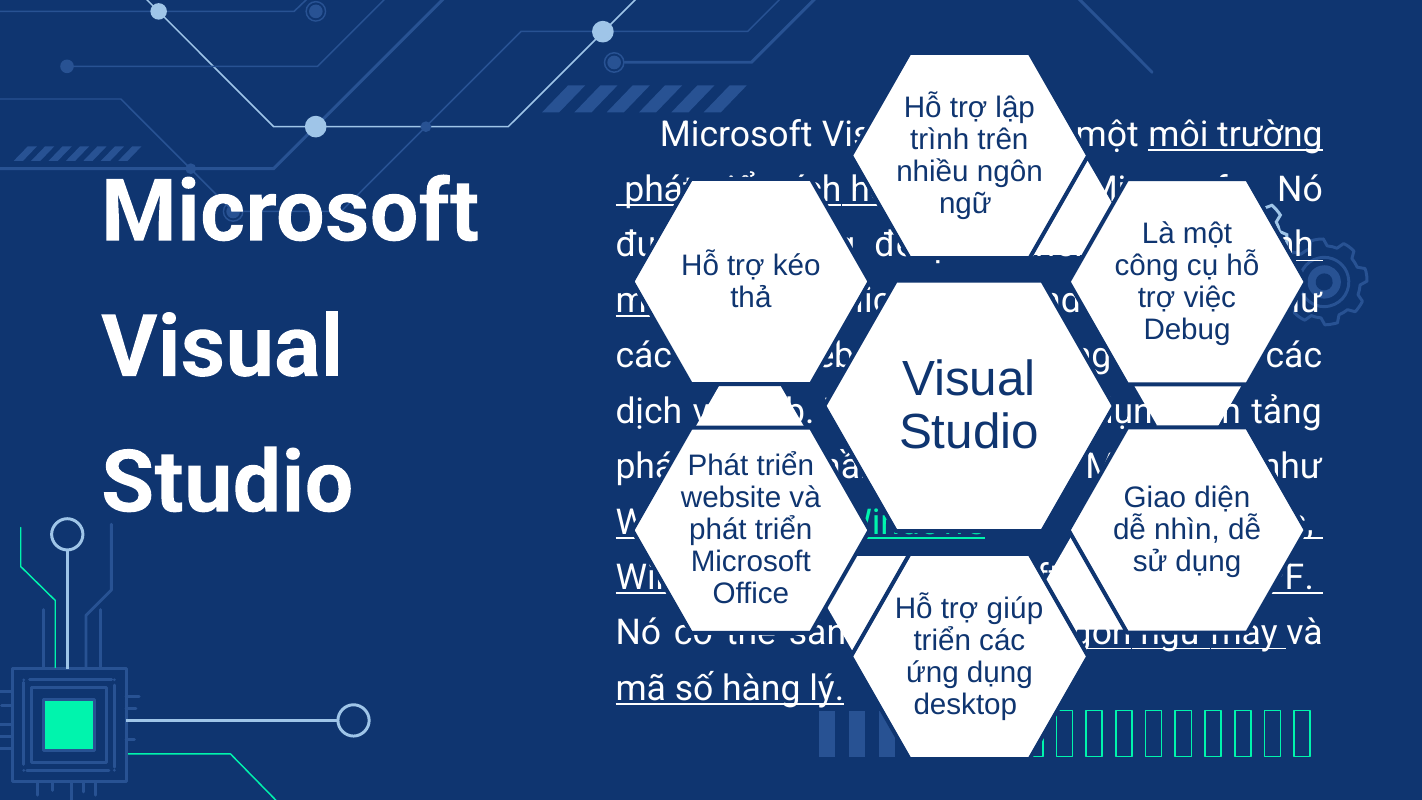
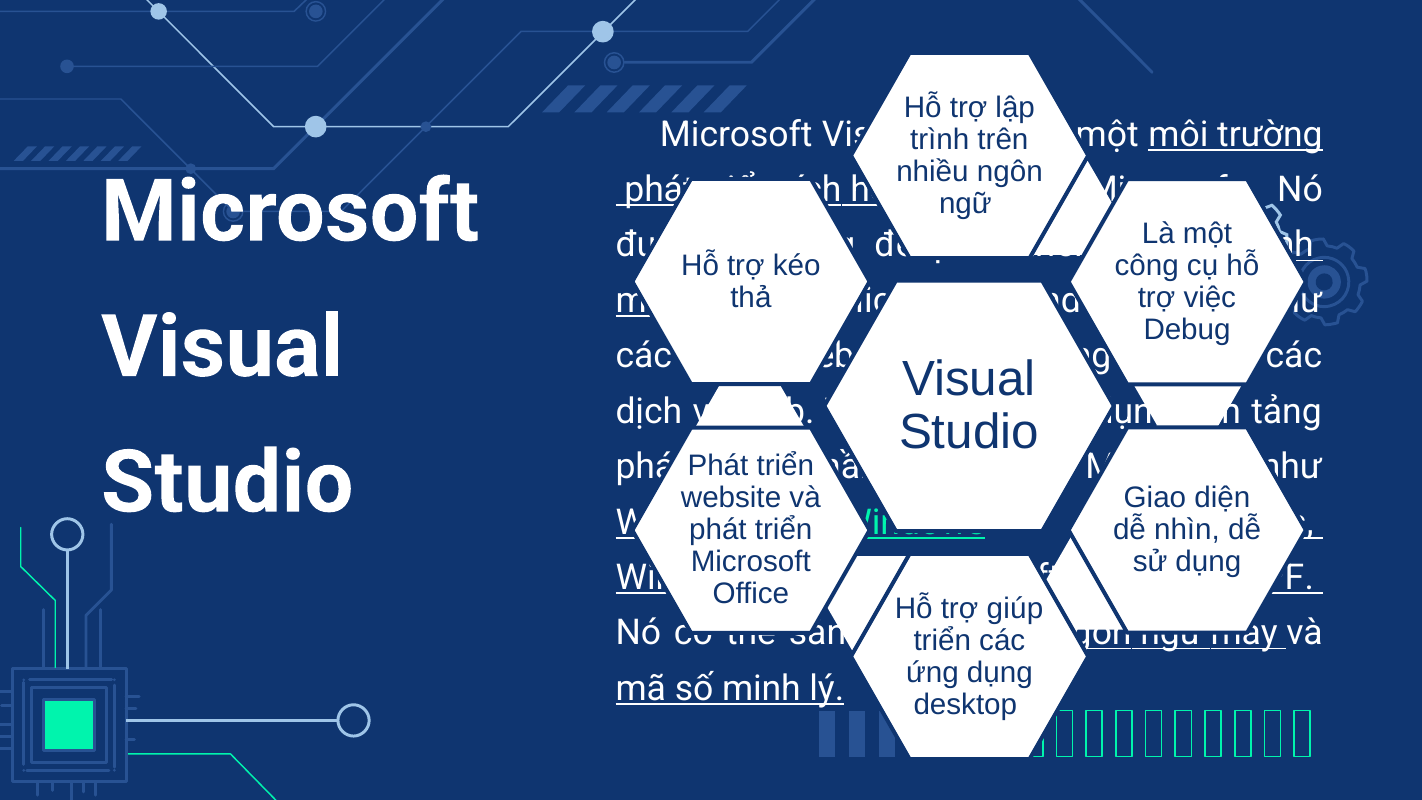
hàng: hàng -> minh (761, 689)
